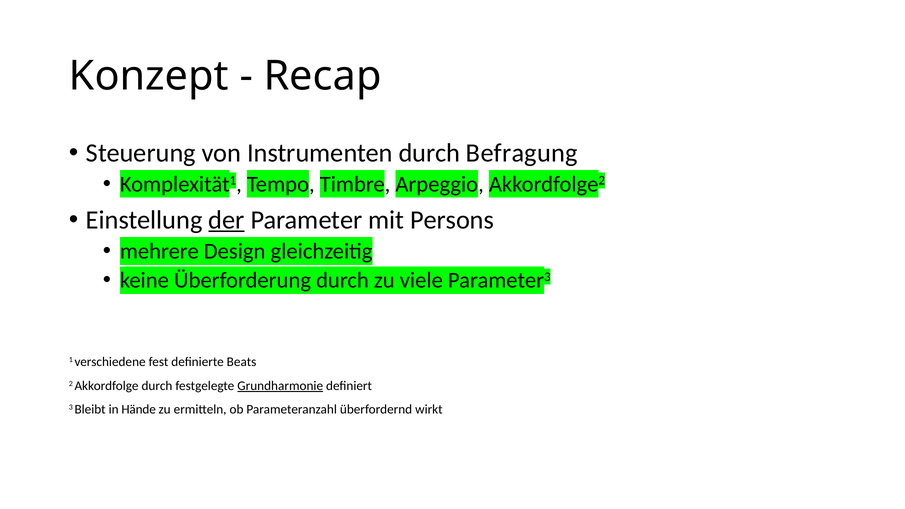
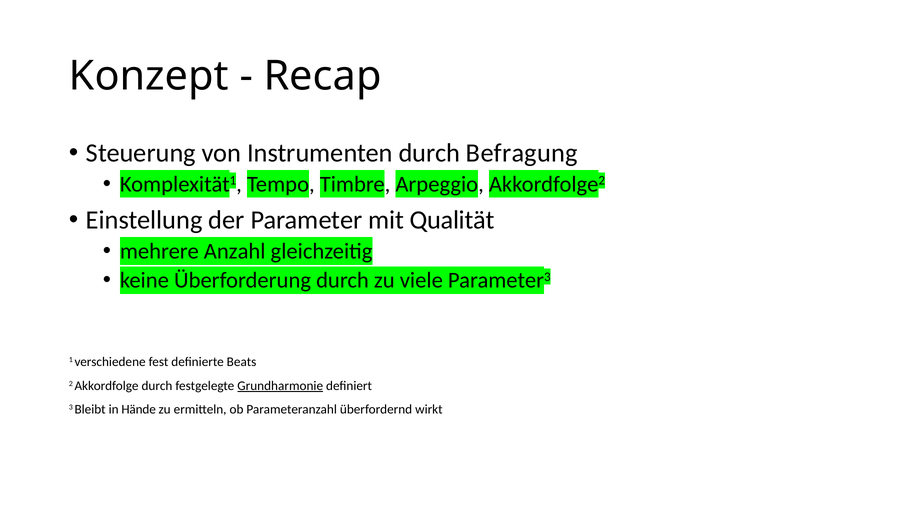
der underline: present -> none (226, 220)
Persons: Persons -> Qualität (452, 220)
Design: Design -> Anzahl (235, 251)
